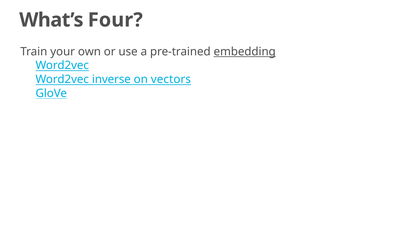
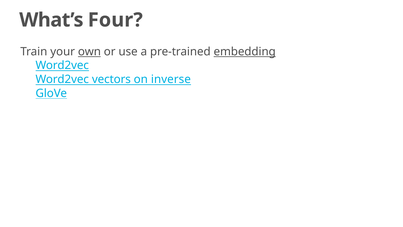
own underline: none -> present (89, 52)
inverse: inverse -> vectors (111, 79)
vectors: vectors -> inverse (171, 79)
